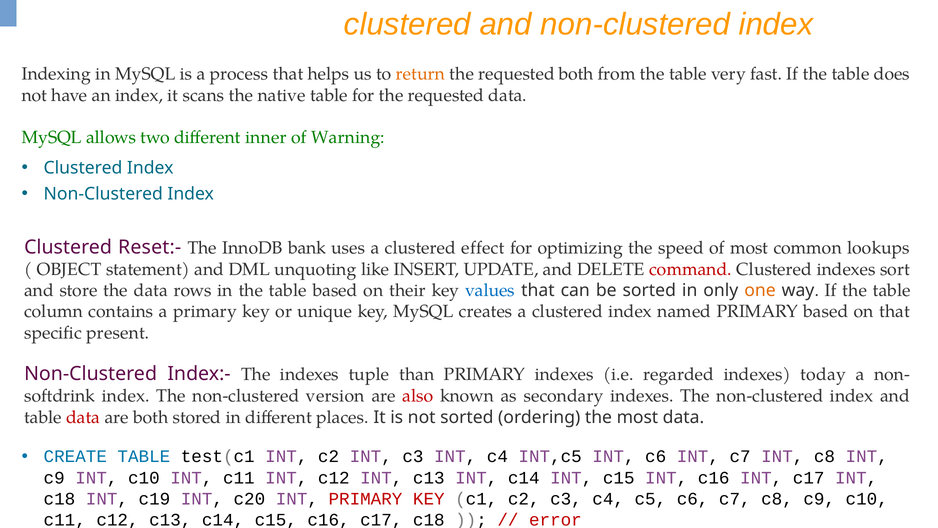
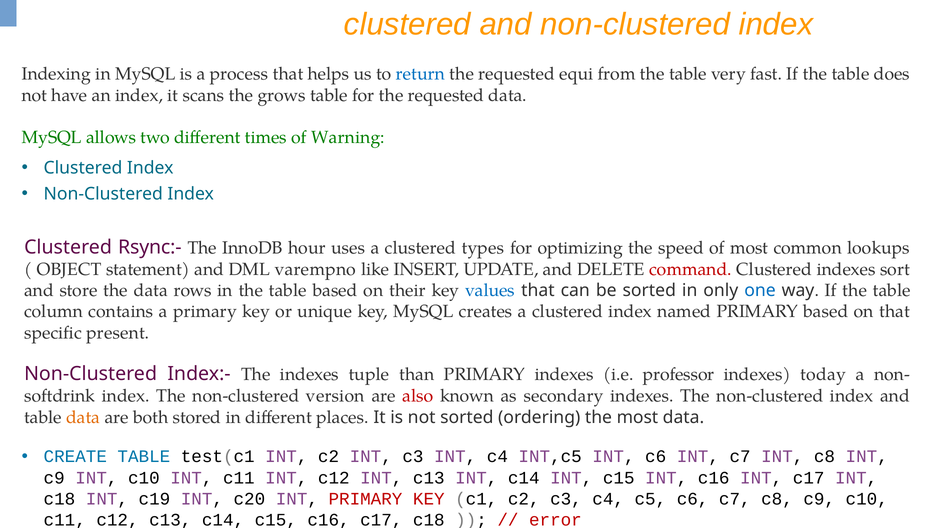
return colour: orange -> blue (420, 74)
requested both: both -> equi (576, 74)
native: native -> grows (282, 95)
inner: inner -> times (266, 137)
Reset:-: Reset:- -> Rsync:- (150, 247)
bank: bank -> hour (307, 248)
effect: effect -> types (483, 248)
unquoting: unquoting -> varempno (315, 269)
one colour: orange -> blue (760, 290)
regarded: regarded -> professor (679, 374)
data colour: red -> orange (83, 417)
